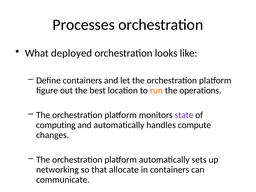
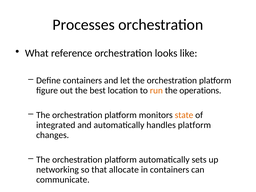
deployed: deployed -> reference (72, 53)
state colour: purple -> orange (184, 115)
computing: computing -> integrated (56, 125)
handles compute: compute -> platform (194, 125)
